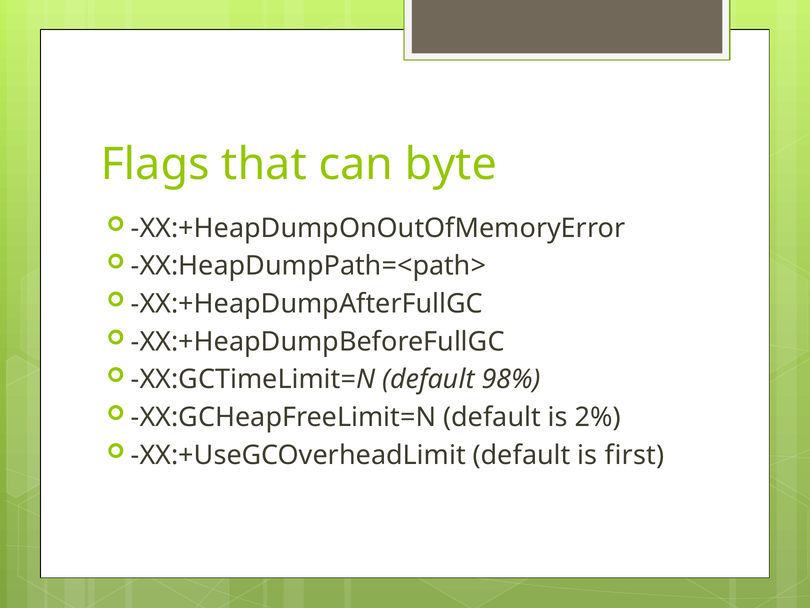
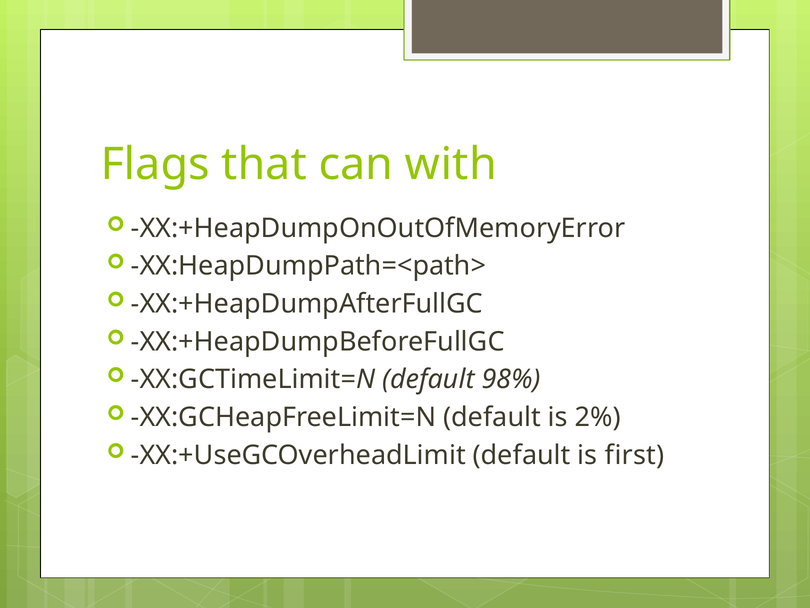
byte: byte -> with (451, 164)
